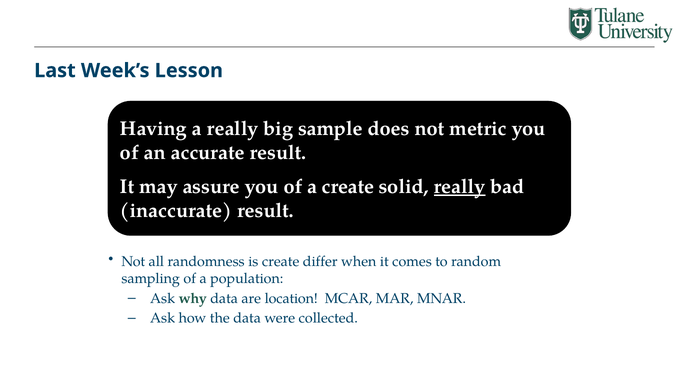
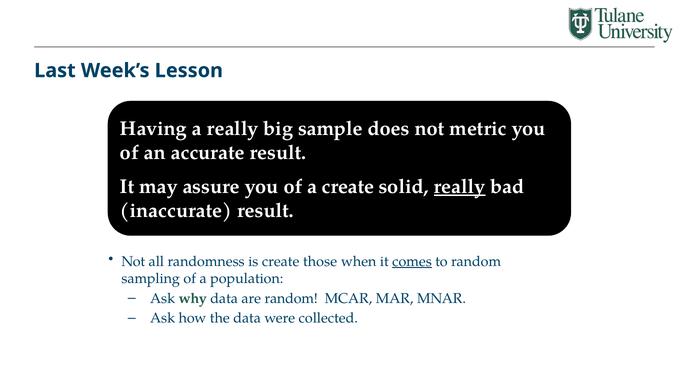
differ: differ -> those (320, 261)
comes underline: none -> present (412, 261)
are location: location -> random (291, 298)
